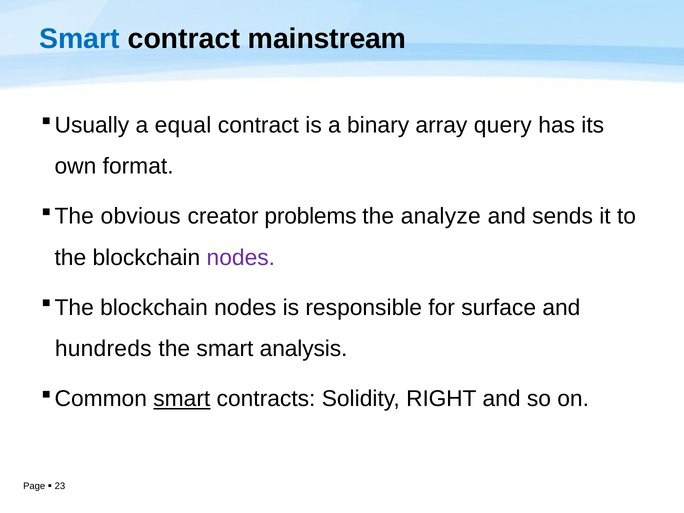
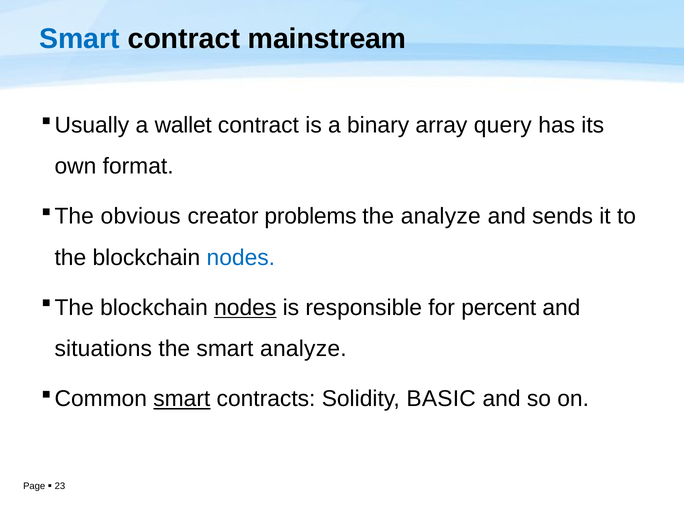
equal: equal -> wallet (183, 125)
nodes colour: purple -> blue (241, 257)
nodes underline: none -> present (245, 308)
surface: surface -> percent (499, 308)
hundreds: hundreds -> situations (103, 349)
smart analysis: analysis -> analyze (303, 349)
RIGHT: RIGHT -> BASIC (441, 399)
